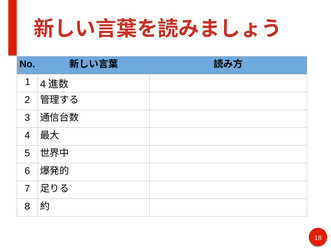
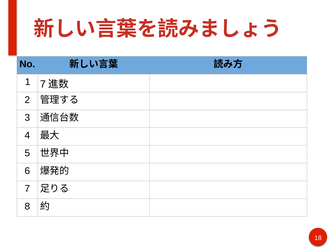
1 4: 4 -> 7 (43, 84)
